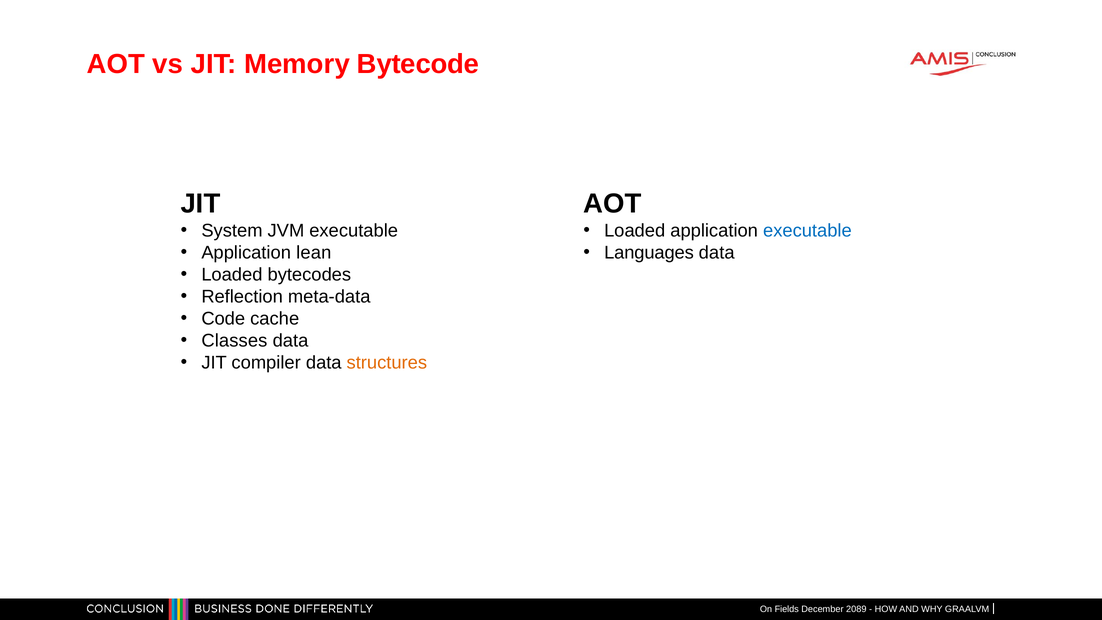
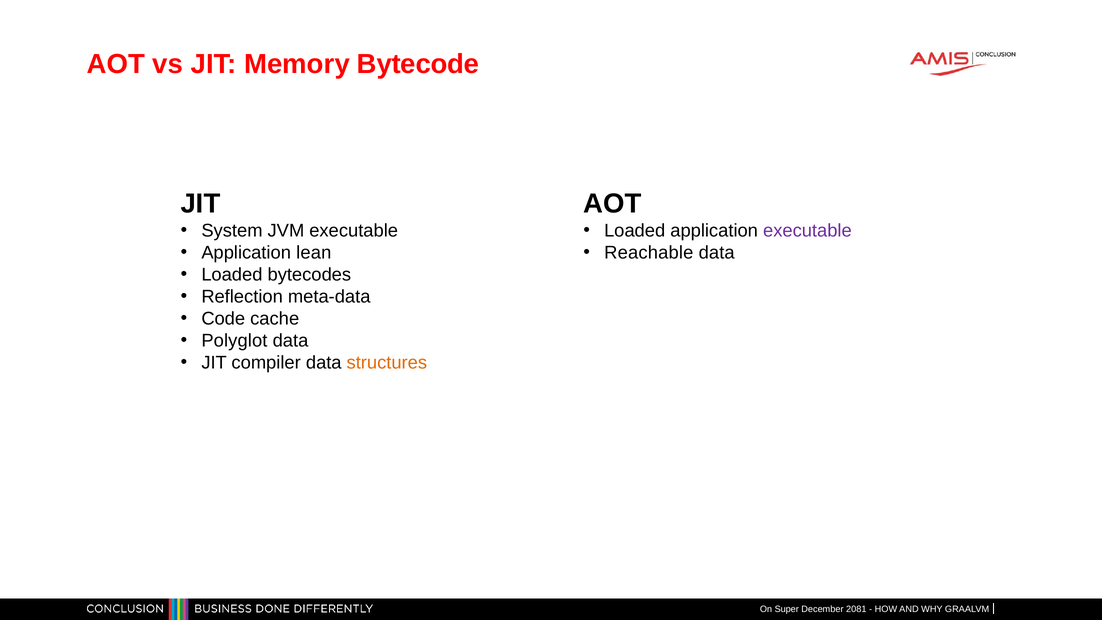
executable colour: blue -> purple (807, 230)
Languages: Languages -> Reachable (649, 253)
Classes: Classes -> Polyglot (234, 341)
Fields: Fields -> Super (787, 609)
2089: 2089 -> 2081 (856, 609)
